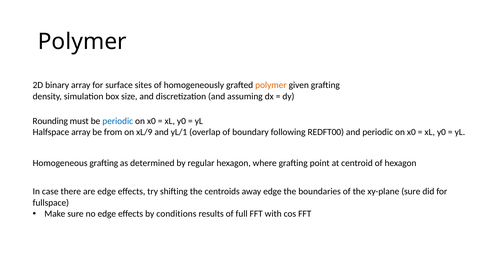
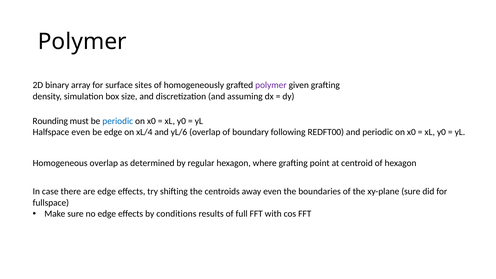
polymer colour: orange -> purple (271, 85)
Halfspace array: array -> even (81, 132)
be from: from -> edge (113, 132)
xL/9: xL/9 -> xL/4 (144, 132)
yL/1: yL/1 -> yL/6 (179, 132)
Homogeneous grafting: grafting -> overlap (104, 163)
away edge: edge -> even (272, 191)
